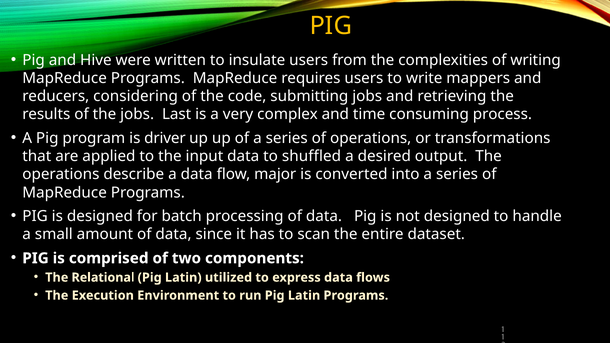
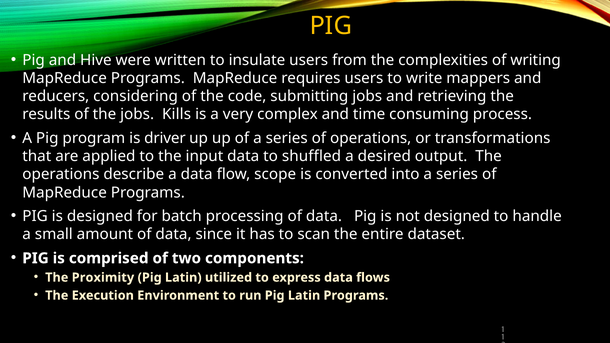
Last: Last -> Kills (177, 114)
major: major -> scope (275, 174)
Relational: Relational -> Proximity (103, 278)
